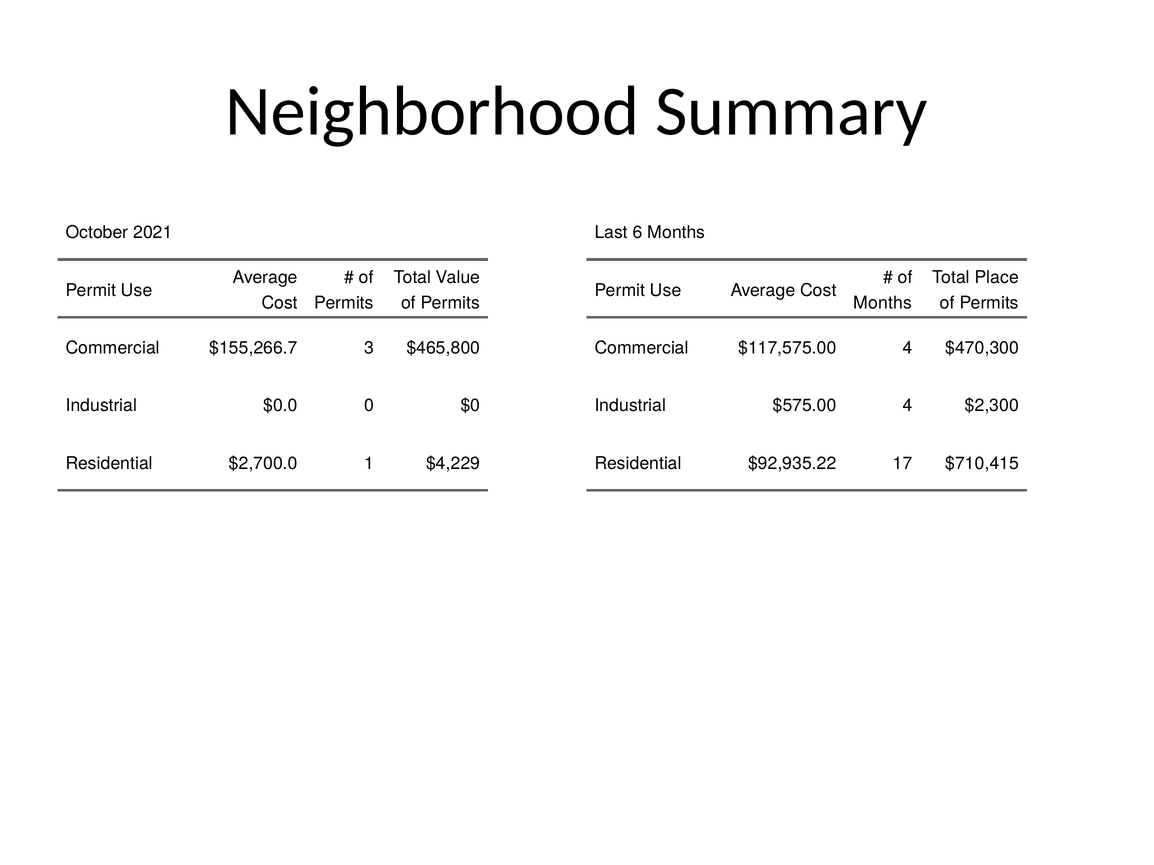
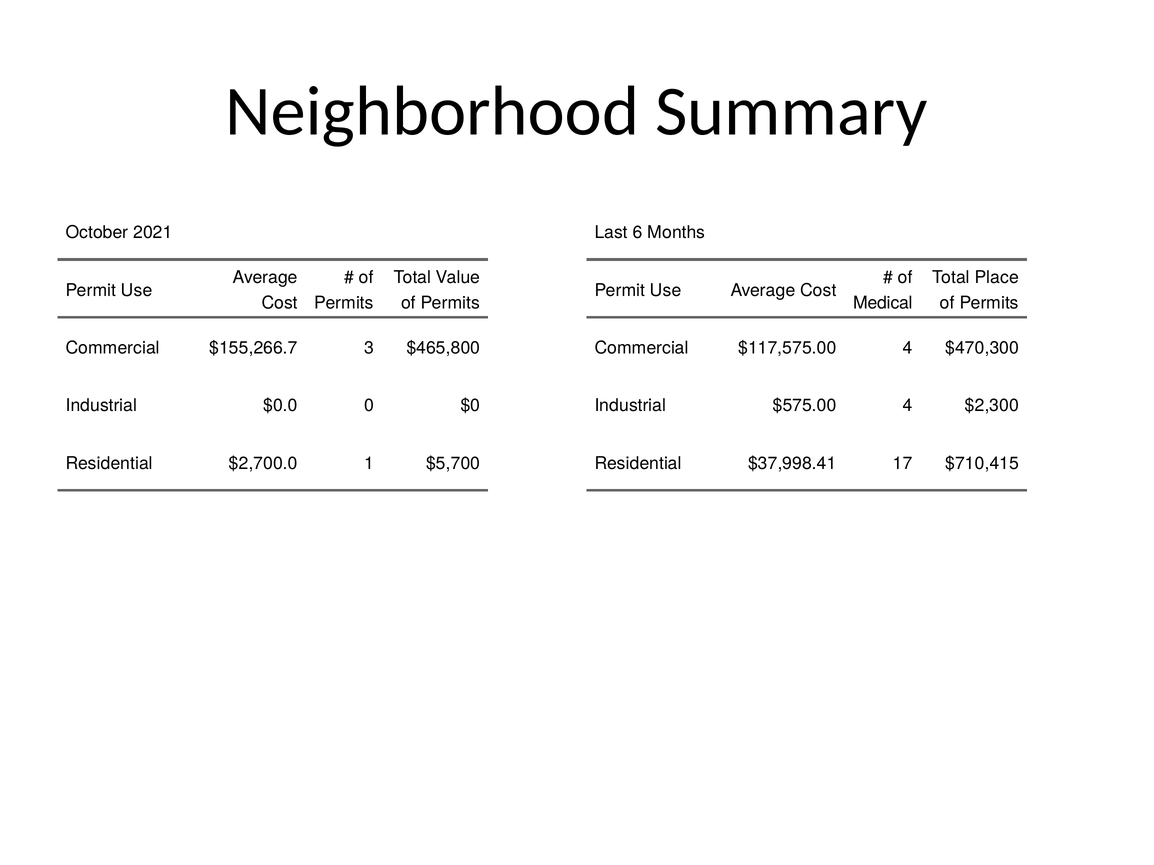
Months: Months -> Medical (883, 303)
$4,229: $4,229 -> $5,700 (453, 463)
$92,935.22: $92,935.22 -> $37,998.41 (792, 463)
